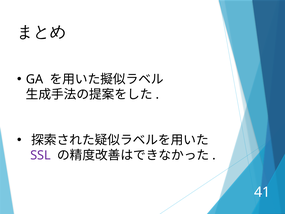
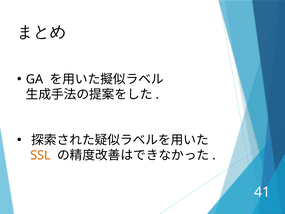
SSL colour: purple -> orange (40, 155)
